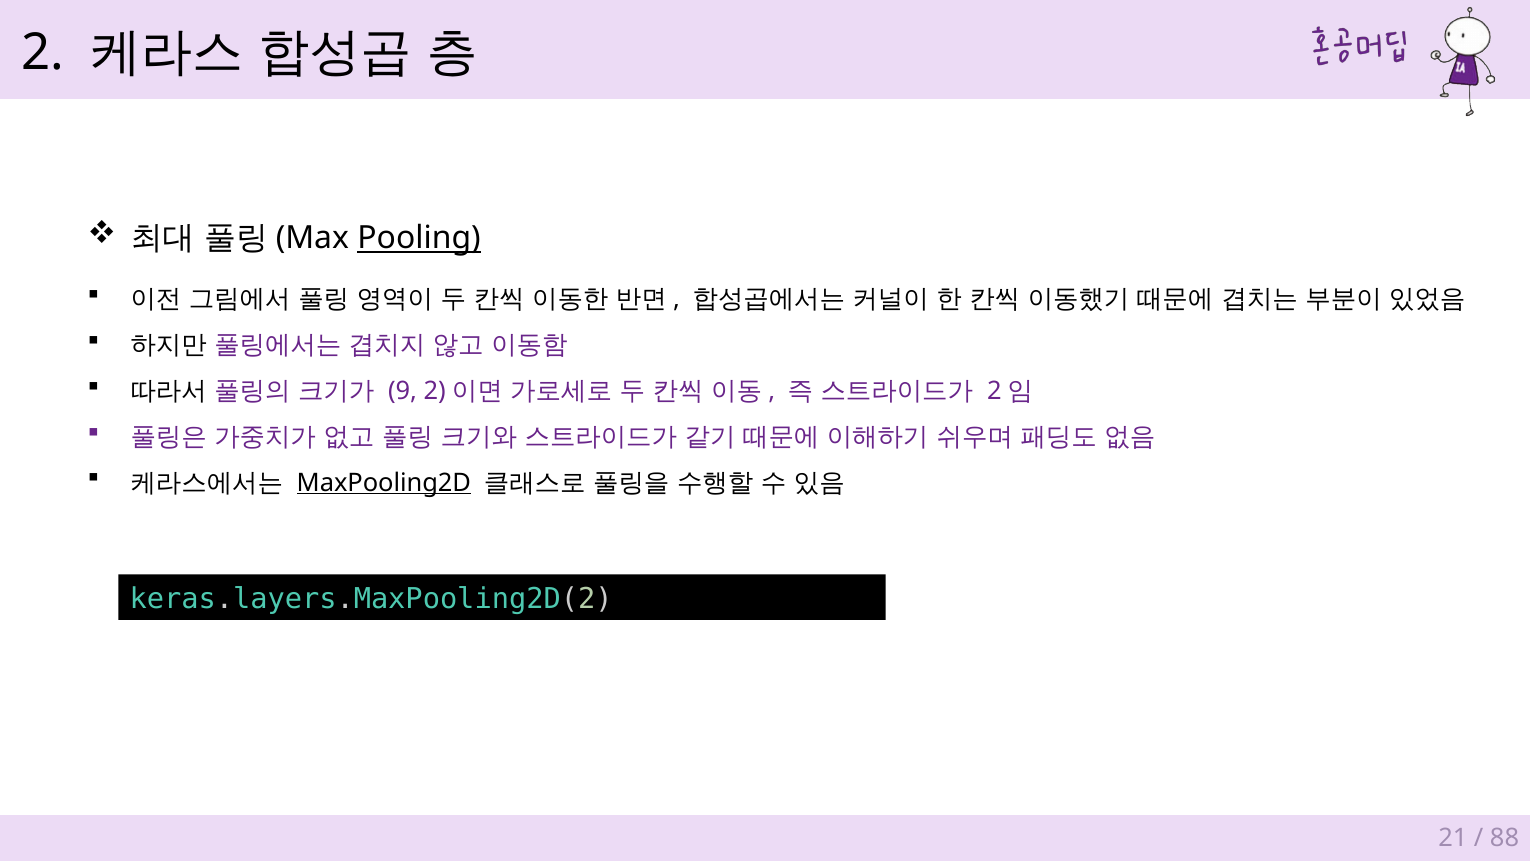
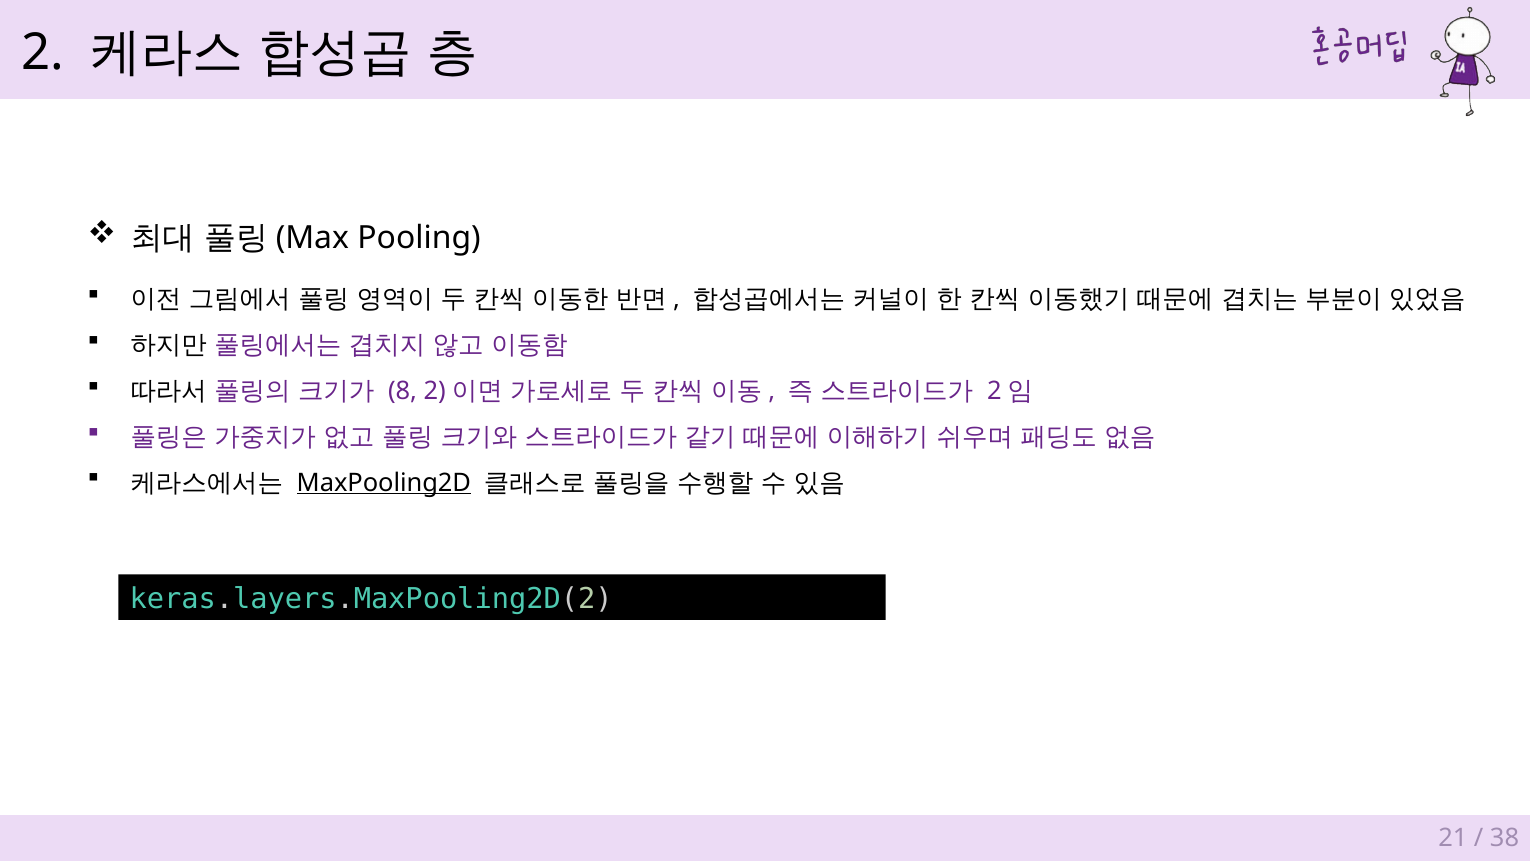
Pooling underline: present -> none (419, 238)
9: 9 -> 8 (403, 391)
88: 88 -> 38 (1505, 837)
